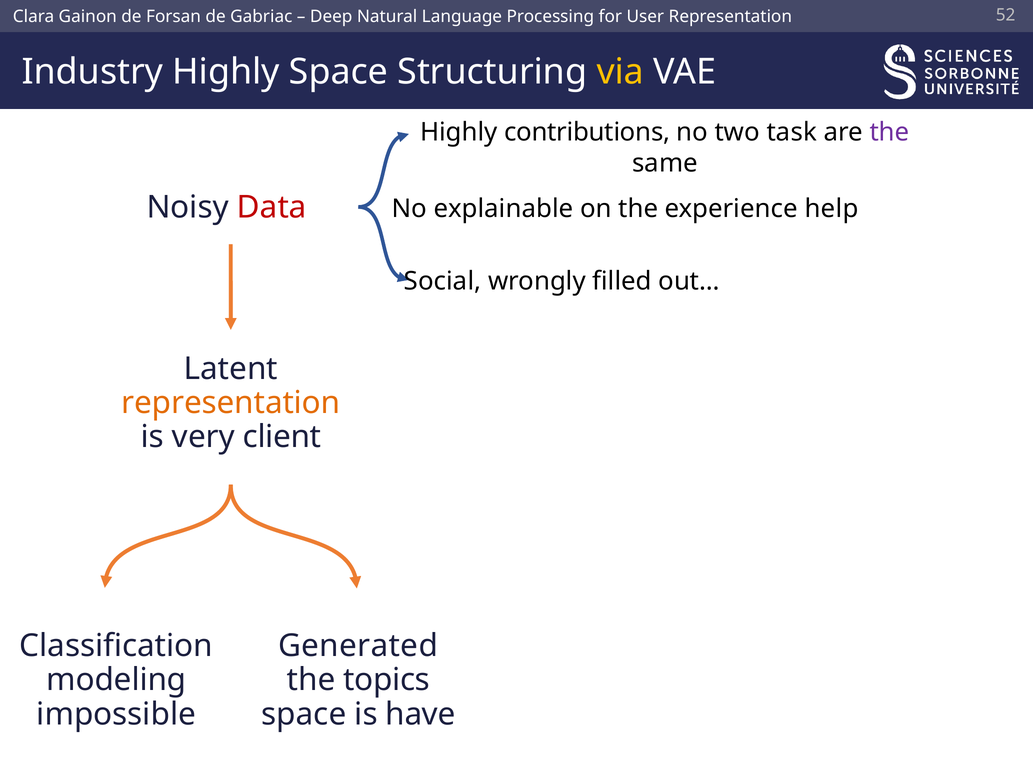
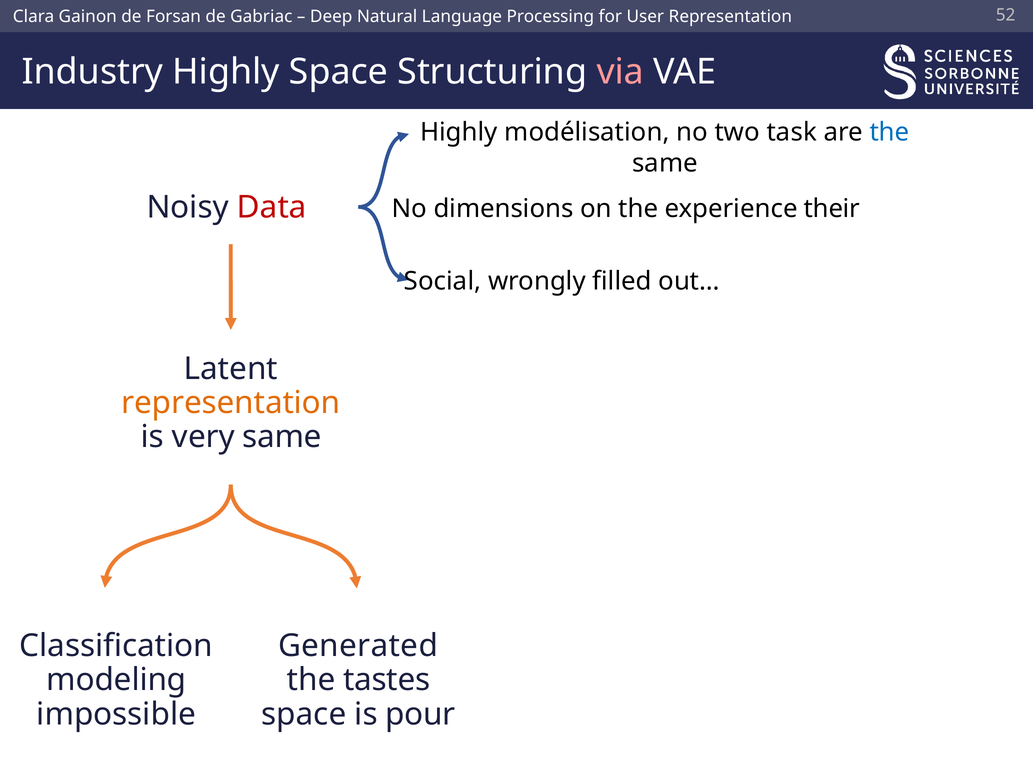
via colour: yellow -> pink (620, 72)
contributions: contributions -> modélisation (587, 132)
the colour: purple -> blue (890, 132)
explainable: explainable -> dimensions (503, 208)
help: help -> their (832, 208)
very client: client -> same (282, 437)
topics: topics -> tastes (387, 680)
have: have -> pour (420, 714)
